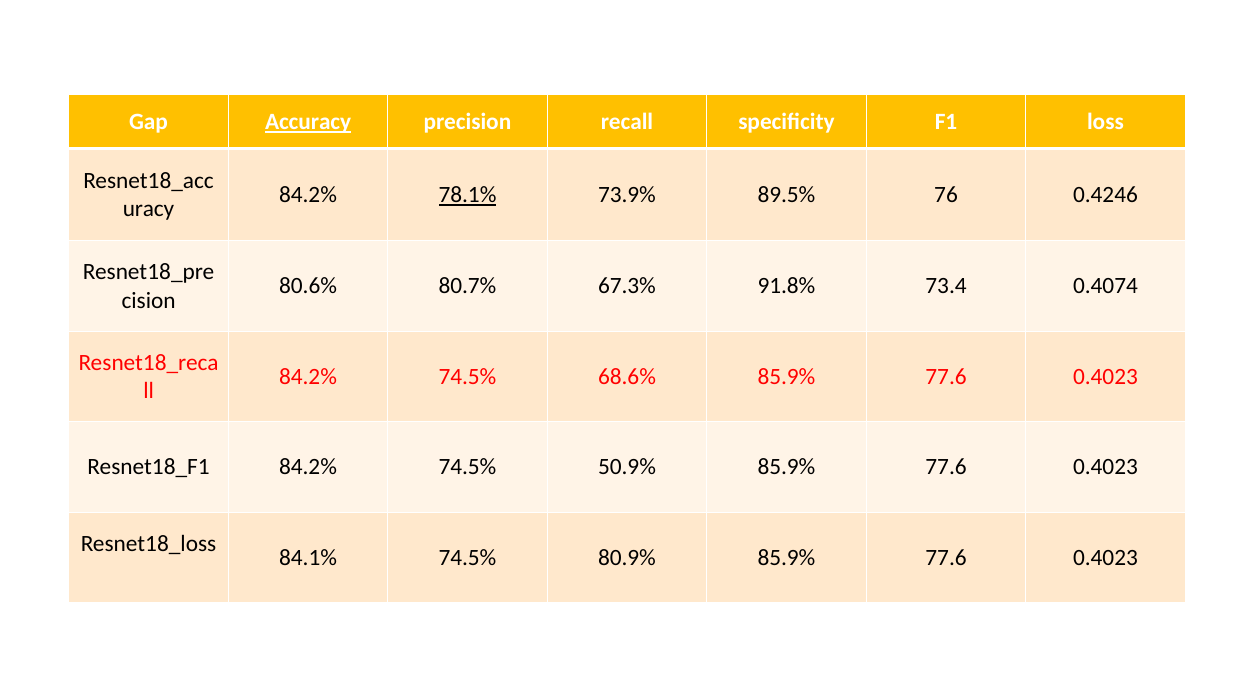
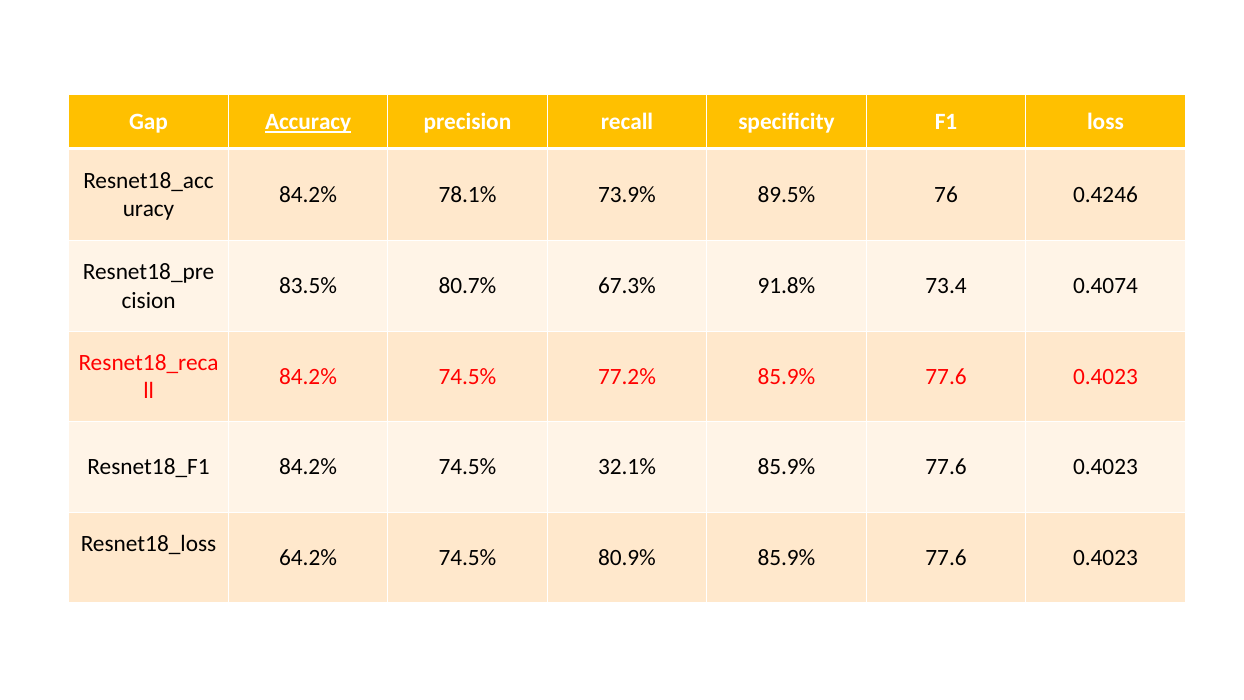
78.1% underline: present -> none (468, 195)
80.6%: 80.6% -> 83.5% (308, 286)
68.6%: 68.6% -> 77.2% (627, 377)
50.9%: 50.9% -> 32.1% (627, 467)
84.1%: 84.1% -> 64.2% (308, 558)
